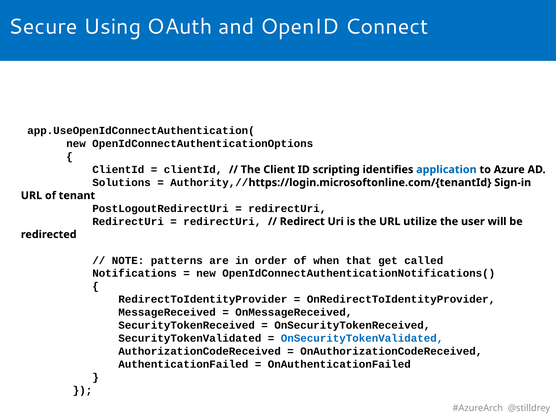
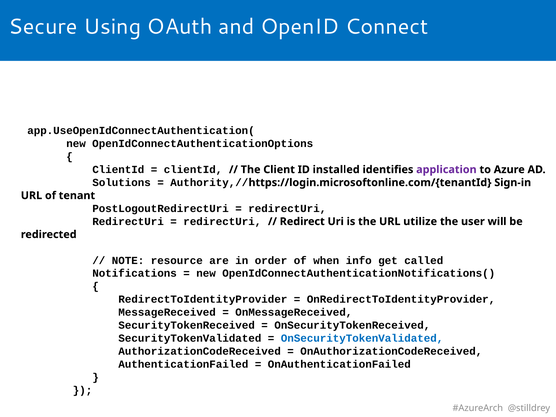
scripting: scripting -> installed (336, 170)
application colour: blue -> purple (446, 170)
patterns: patterns -> resource (177, 260)
that: that -> info (359, 260)
